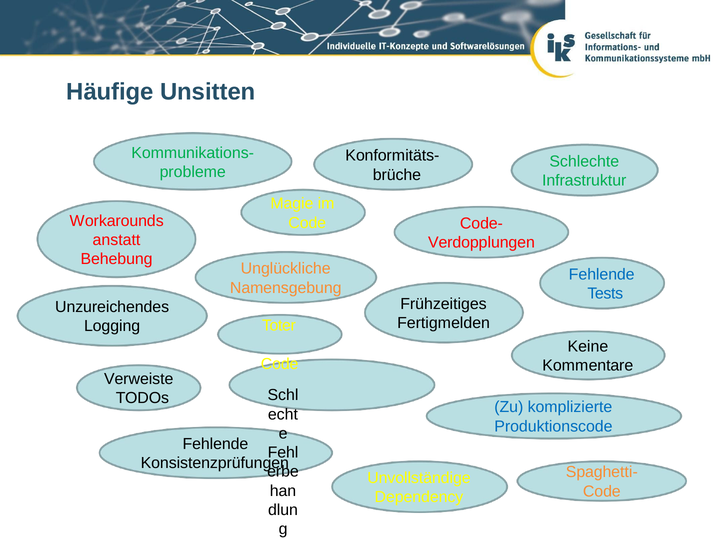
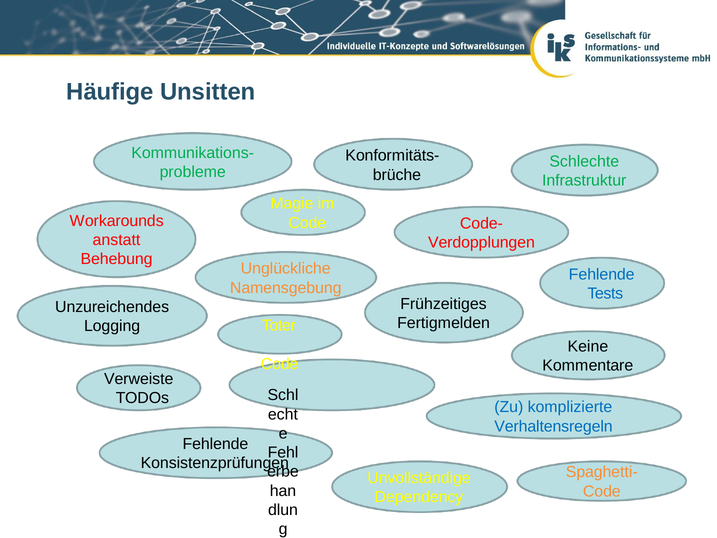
Produktionscode: Produktionscode -> Verhaltensregeln (553, 426)
